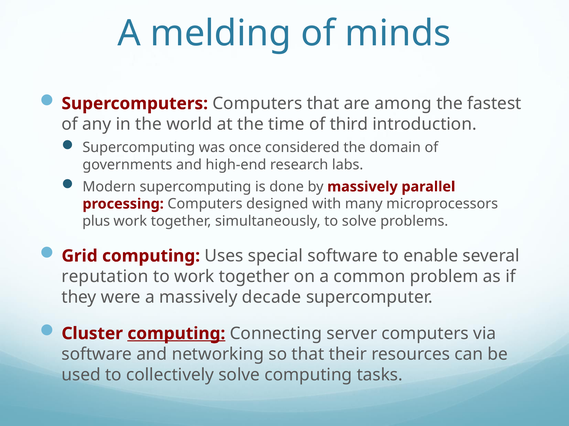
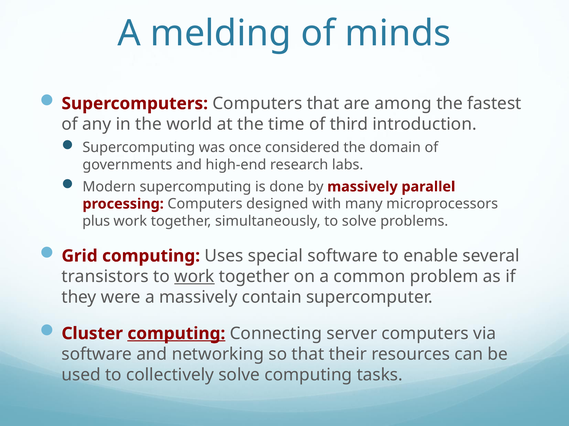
reputation: reputation -> transistors (105, 277)
work underline: none -> present (194, 277)
decade: decade -> contain (272, 298)
